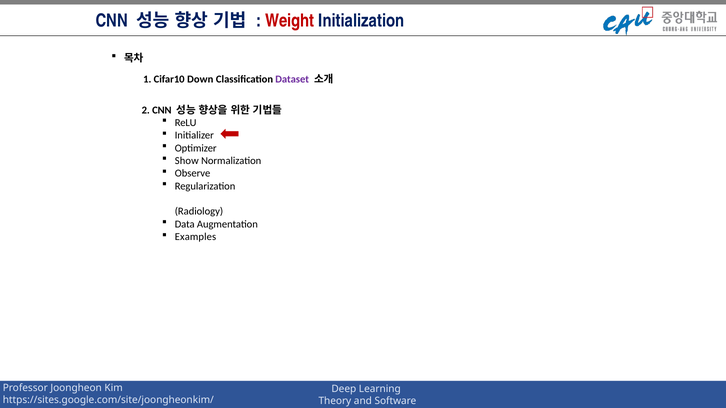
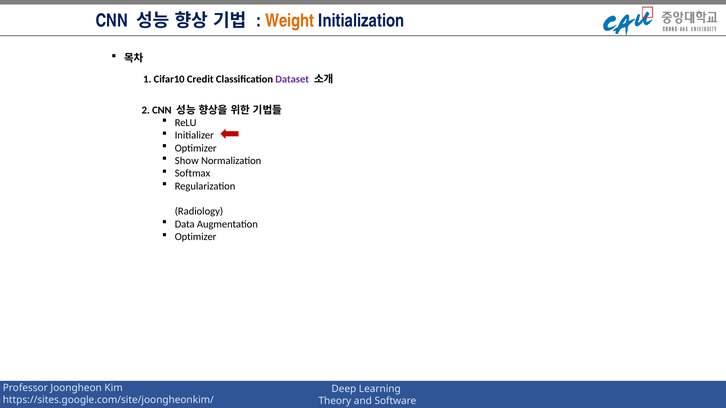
Weight colour: red -> orange (290, 21)
Down: Down -> Credit (200, 79)
Observe: Observe -> Softmax (193, 174)
Examples: Examples -> Optimizer (196, 237)
